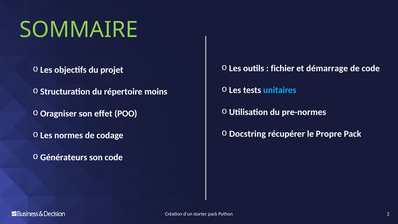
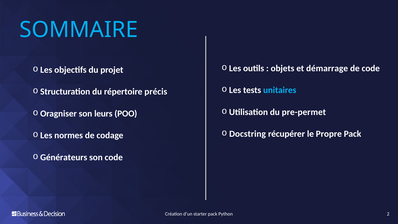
SOMMAIRE colour: light green -> light blue (79, 30)
fichier: fichier -> objets (283, 68)
moins: moins -> précis (156, 92)
pre-normes: pre-normes -> pre-permet (304, 112)
effet: effet -> leurs (103, 113)
